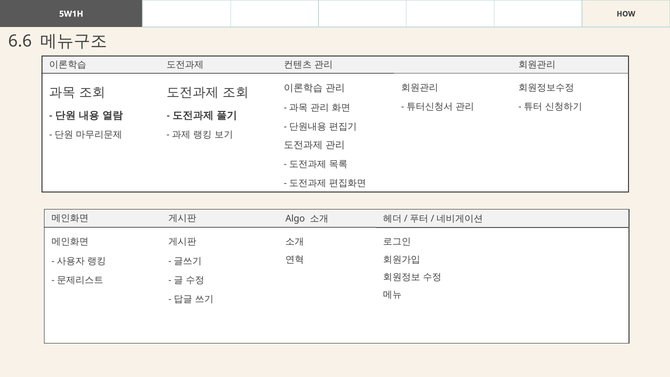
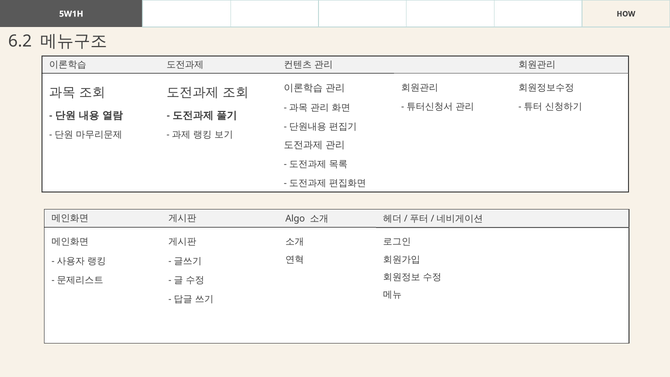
6.6: 6.6 -> 6.2 (20, 41)
